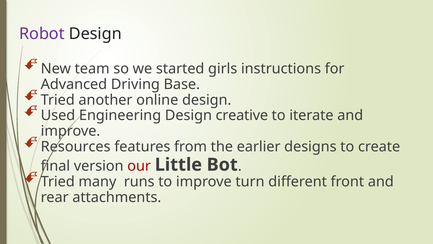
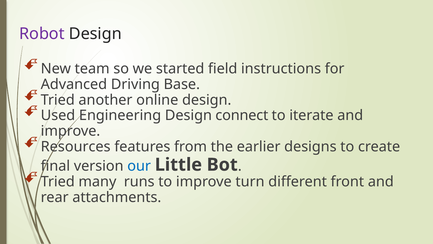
girls: girls -> field (223, 69)
creative: creative -> connect (242, 115)
our colour: red -> blue (139, 166)
